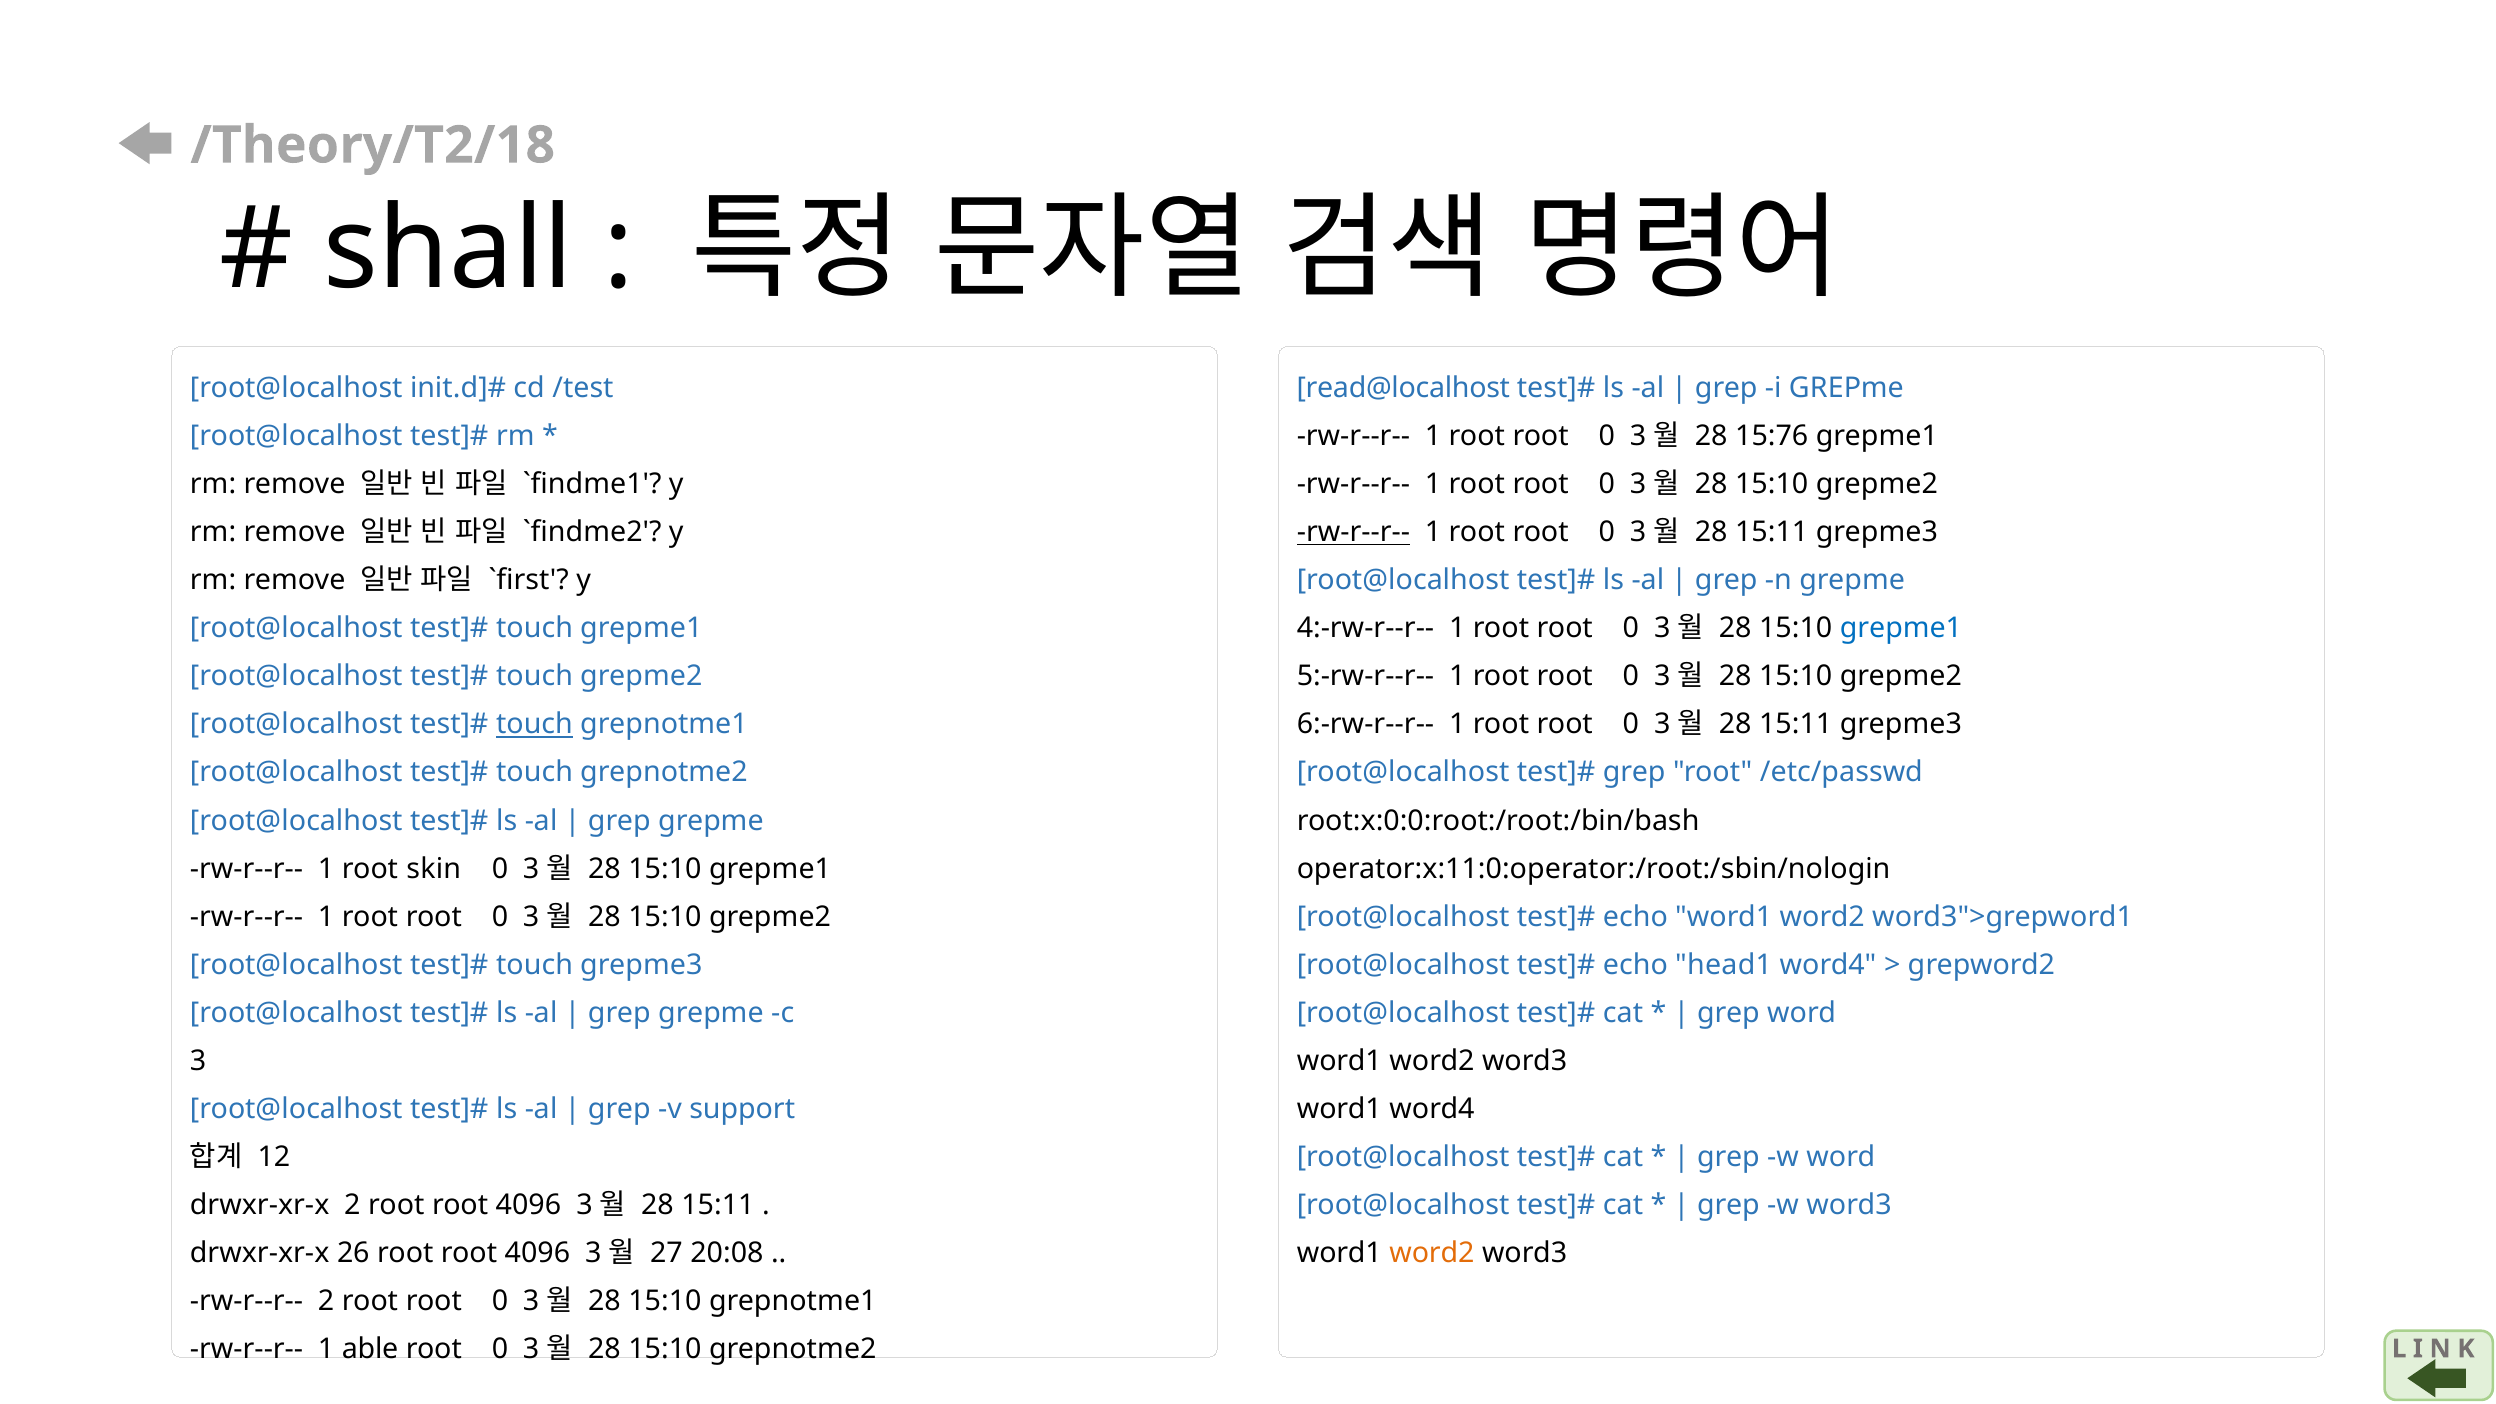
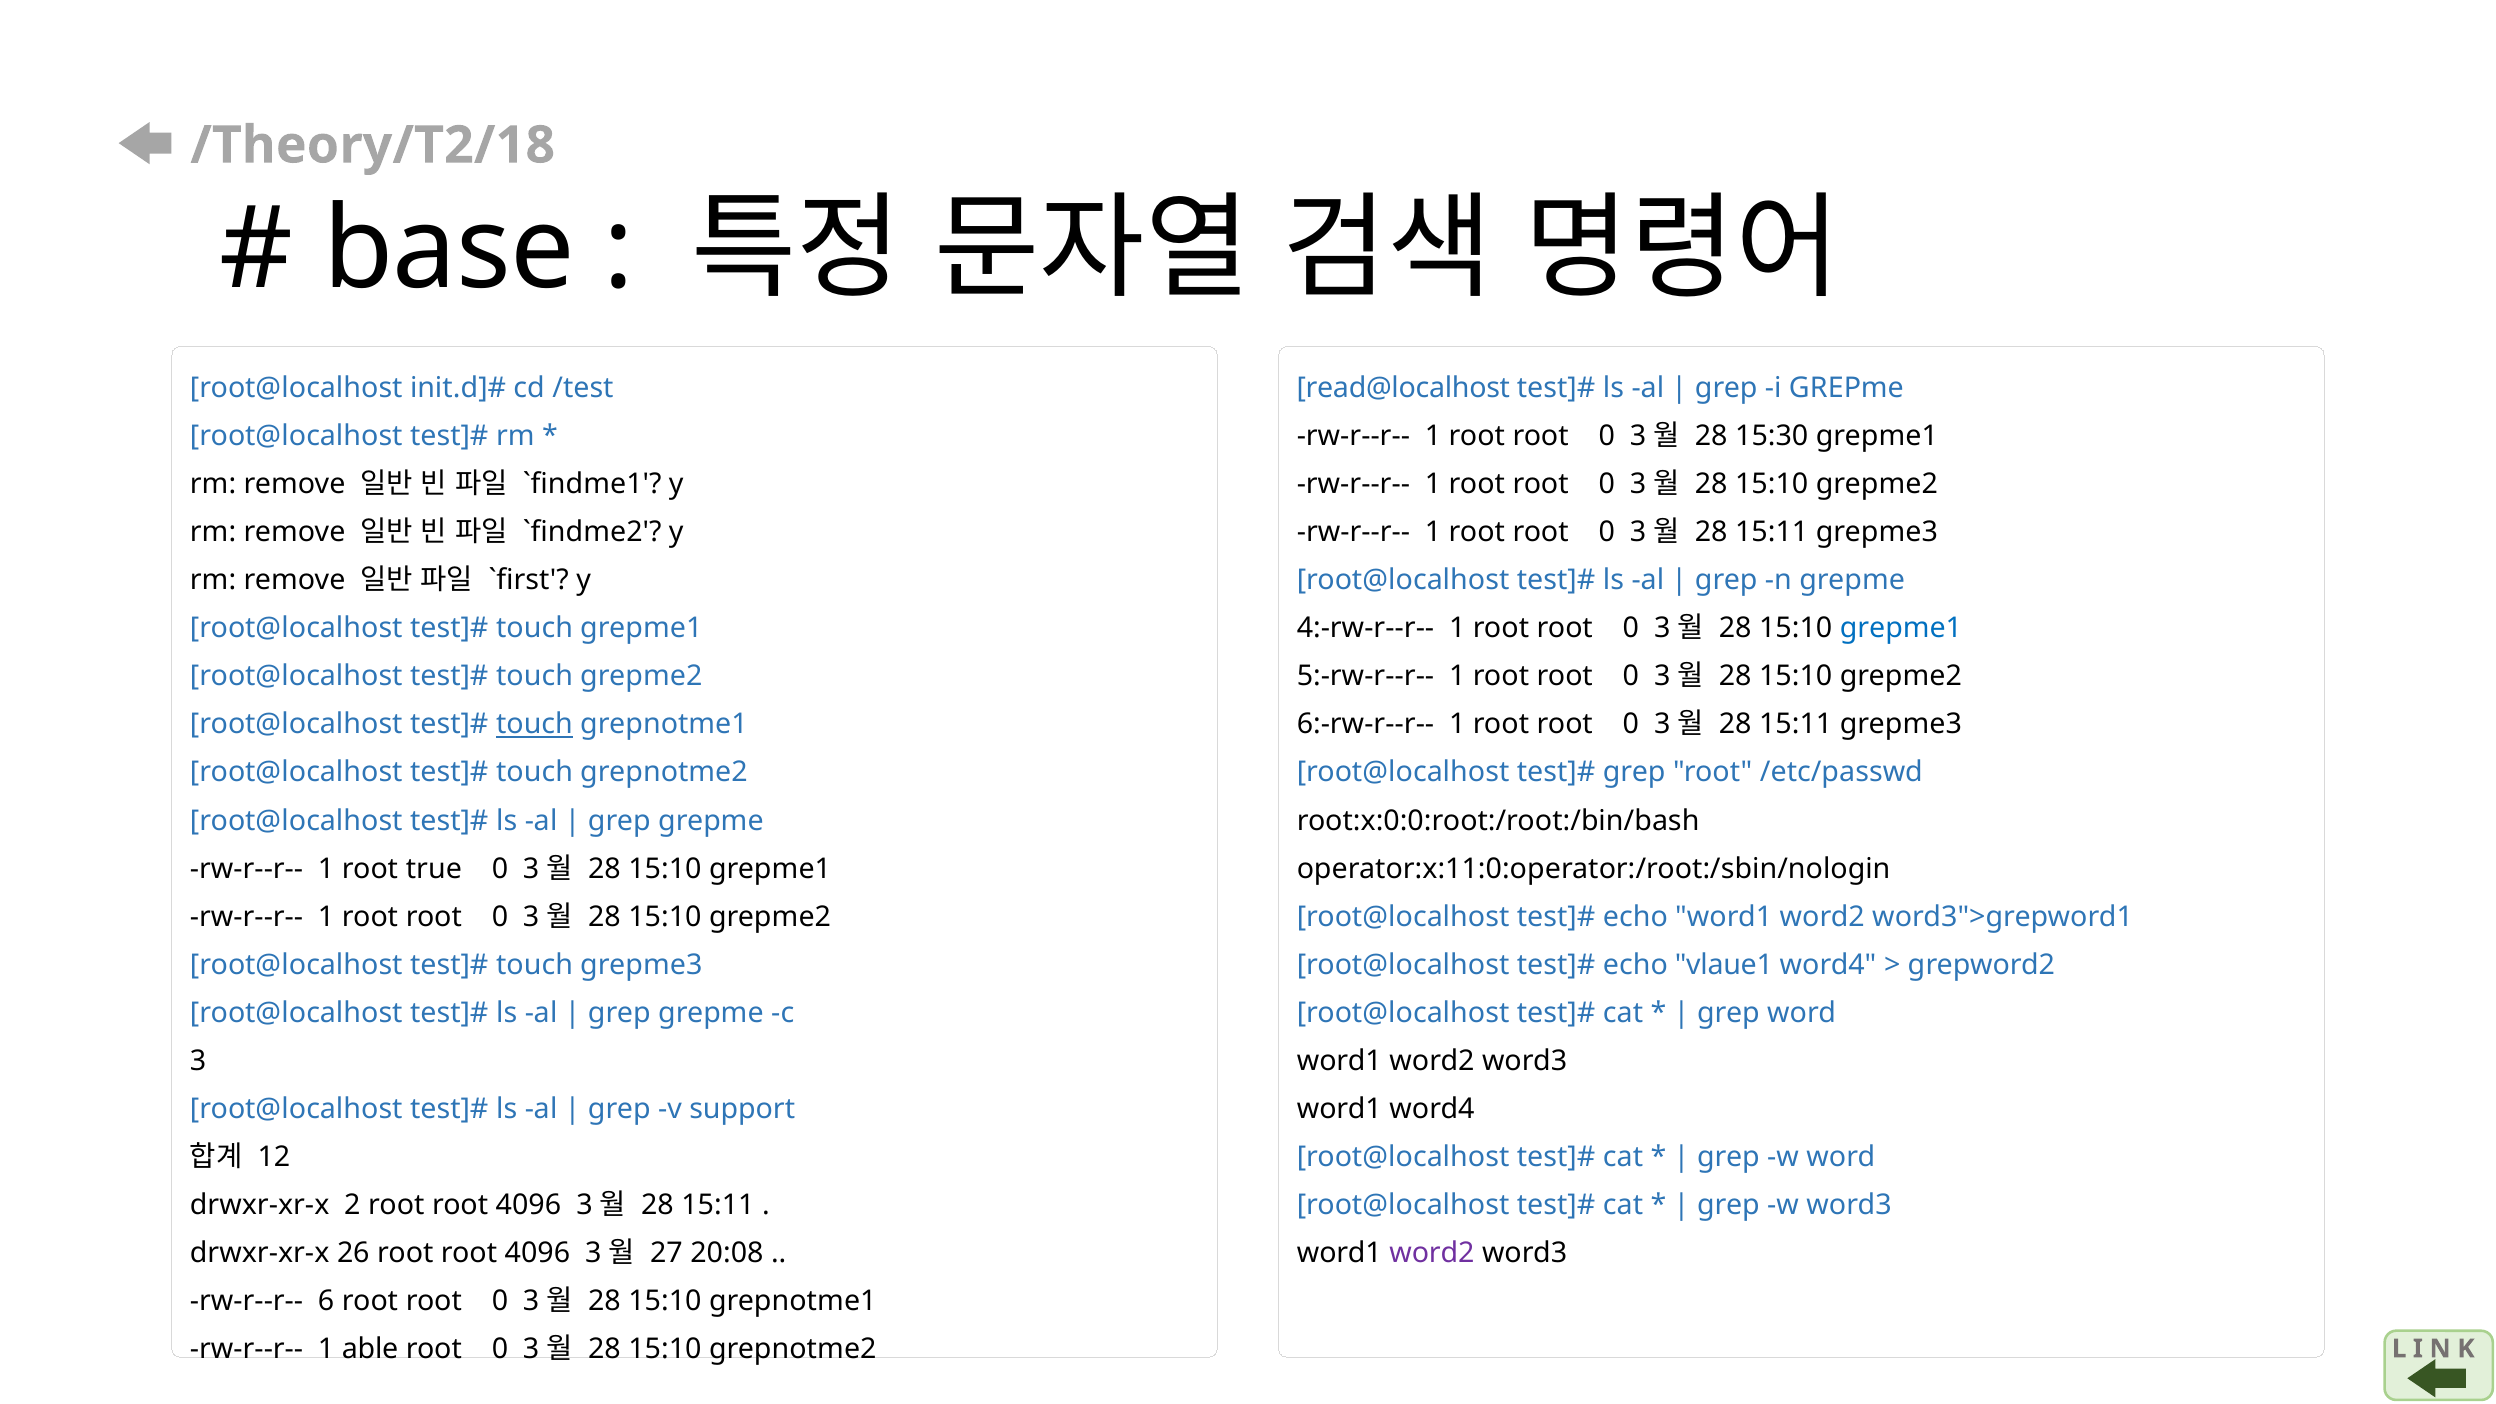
shall: shall -> base (449, 250)
15:76: 15:76 -> 15:30 (1772, 436)
rw-r--r-- underline: present -> none (1353, 532)
skin: skin -> true (434, 869)
head1: head1 -> vlaue1 (1724, 965)
word2 colour: orange -> purple (1432, 1253)
rw-r--r-- 2: 2 -> 6 (326, 1301)
